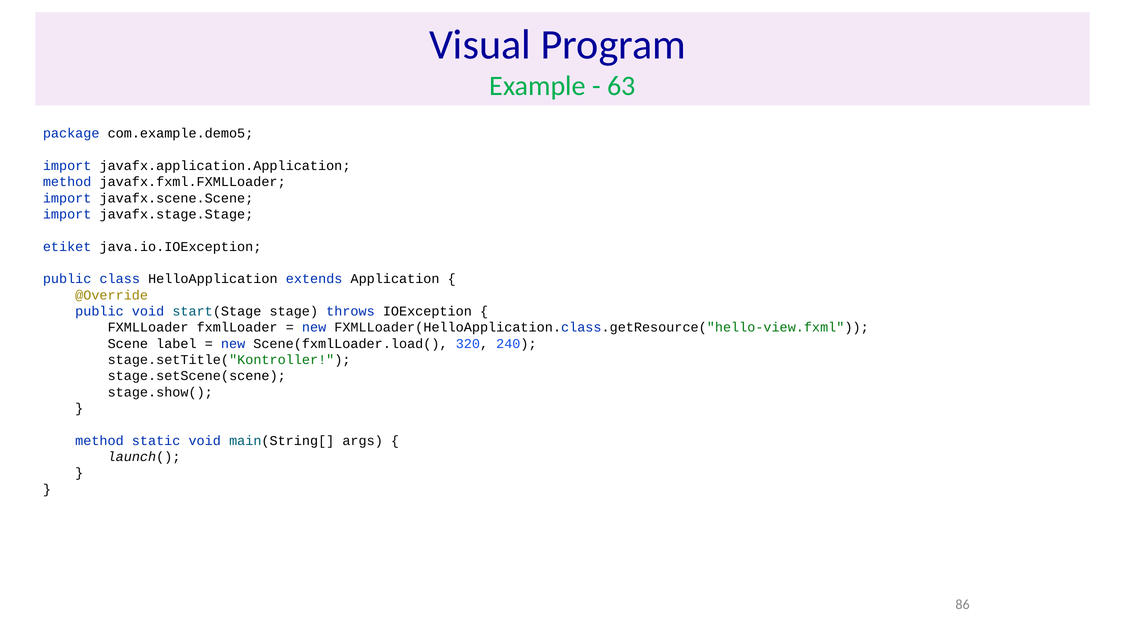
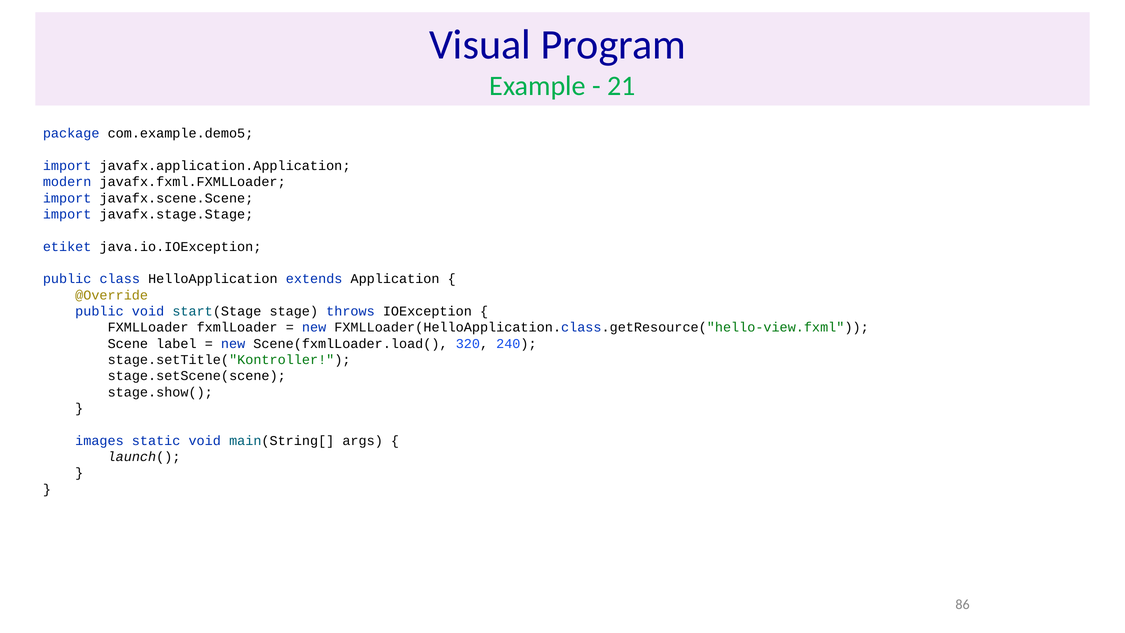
63: 63 -> 21 (621, 86)
method: method -> modern (67, 182)
method: method -> images (99, 441)
